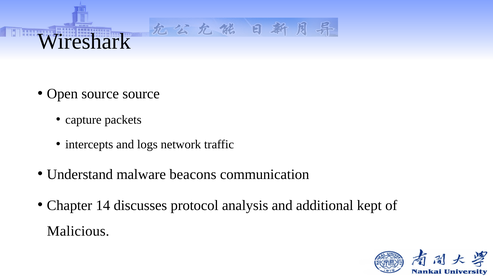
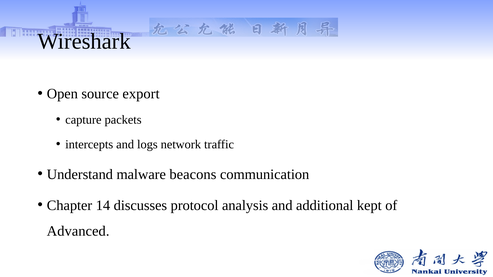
source source: source -> export (141, 94)
Malicious: Malicious -> Advanced (78, 231)
